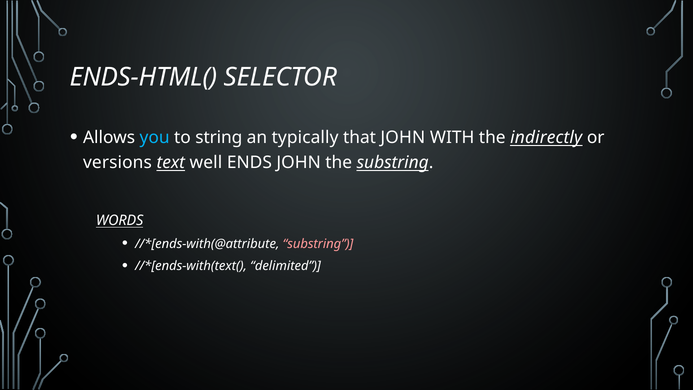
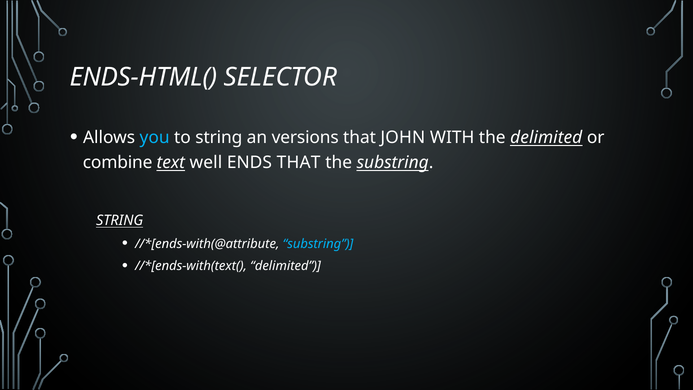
typically: typically -> versions (305, 137)
the indirectly: indirectly -> delimited (546, 137)
versions: versions -> combine (118, 162)
ENDS JOHN: JOHN -> THAT (299, 162)
WORDS: WORDS -> STRING (120, 221)
substring colour: pink -> light blue (318, 244)
